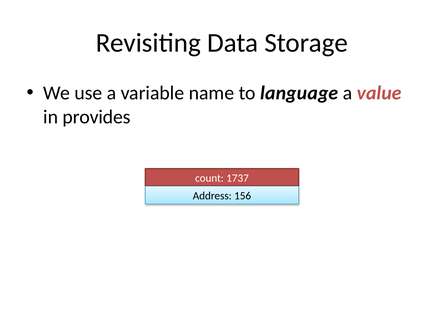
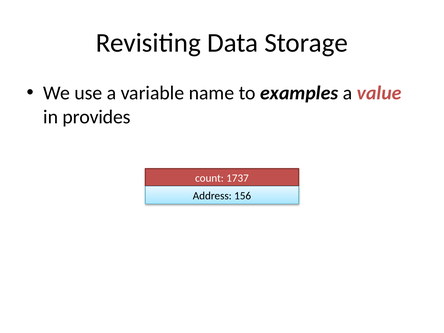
language: language -> examples (299, 93)
